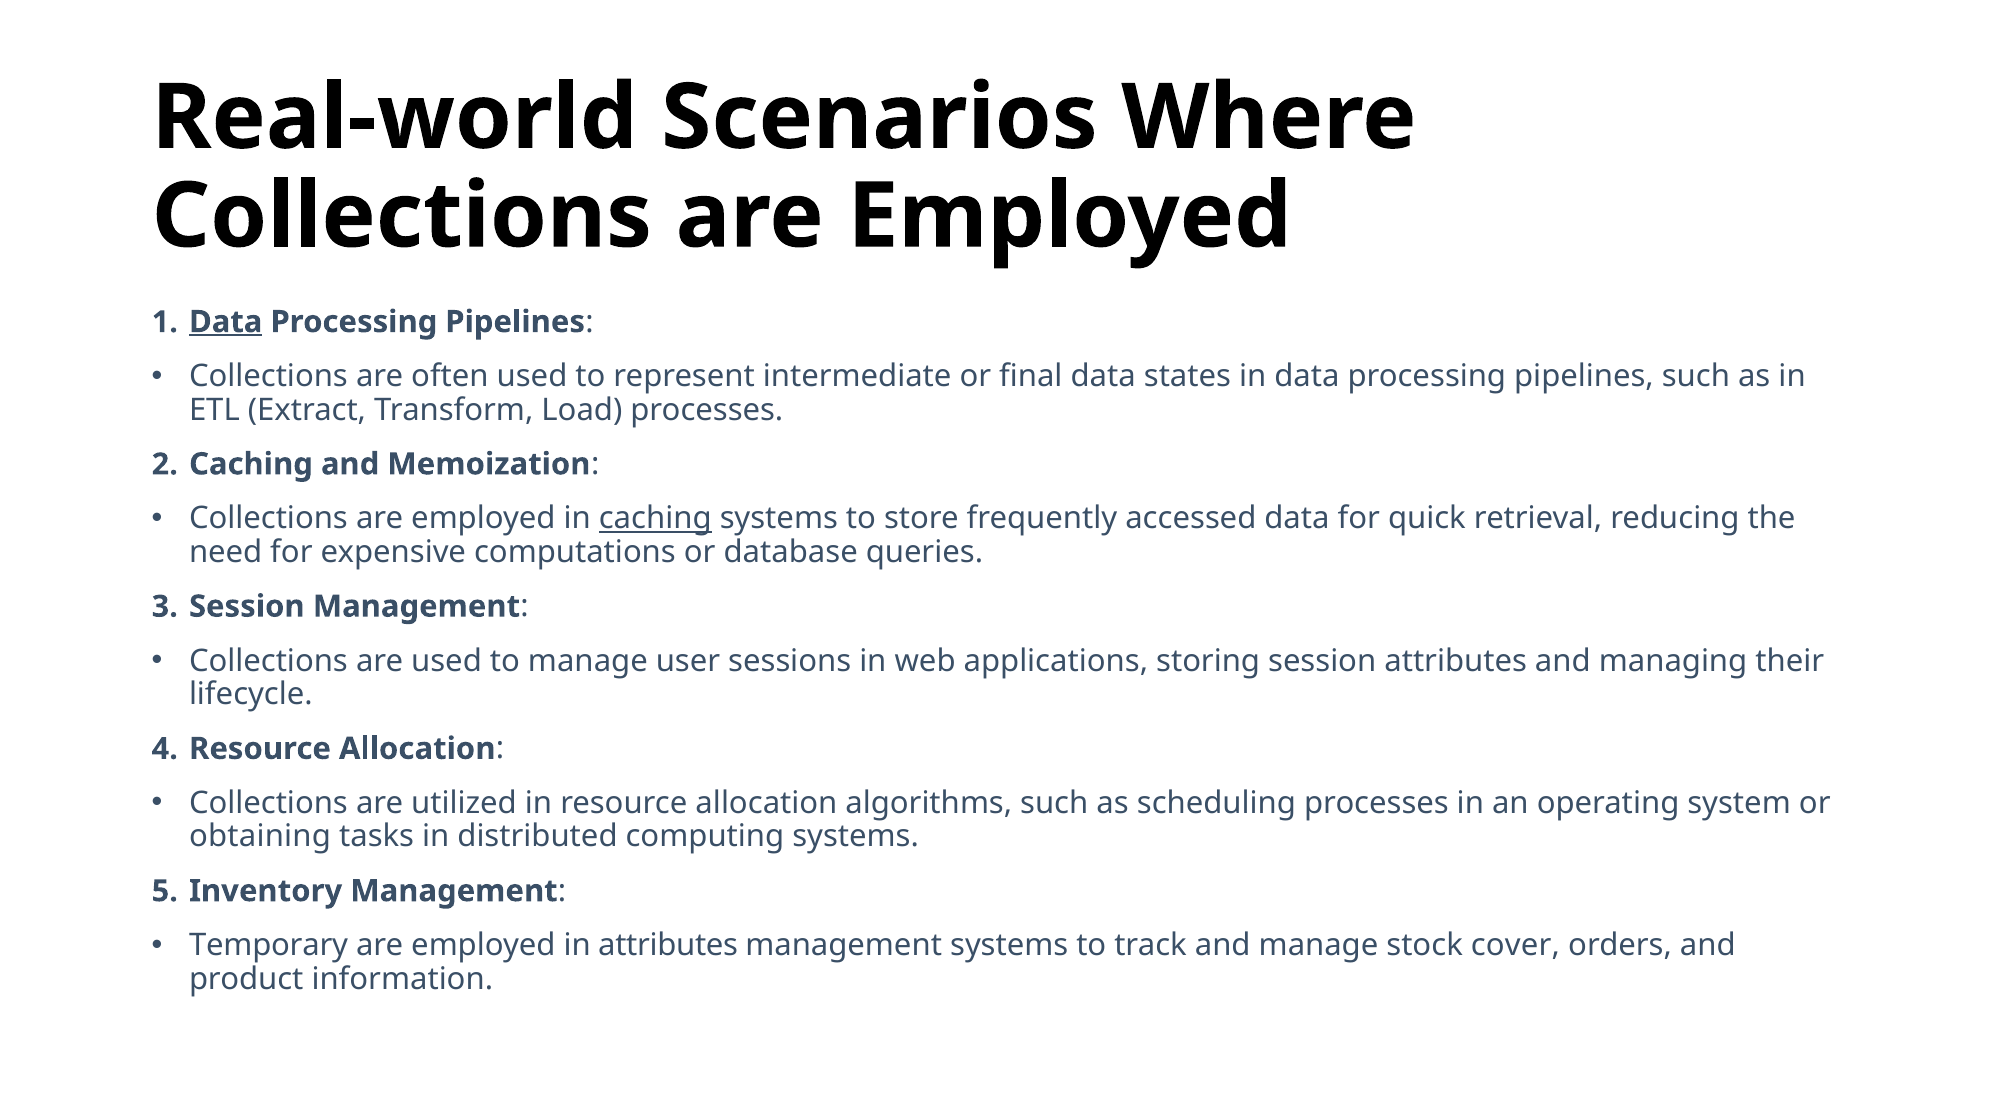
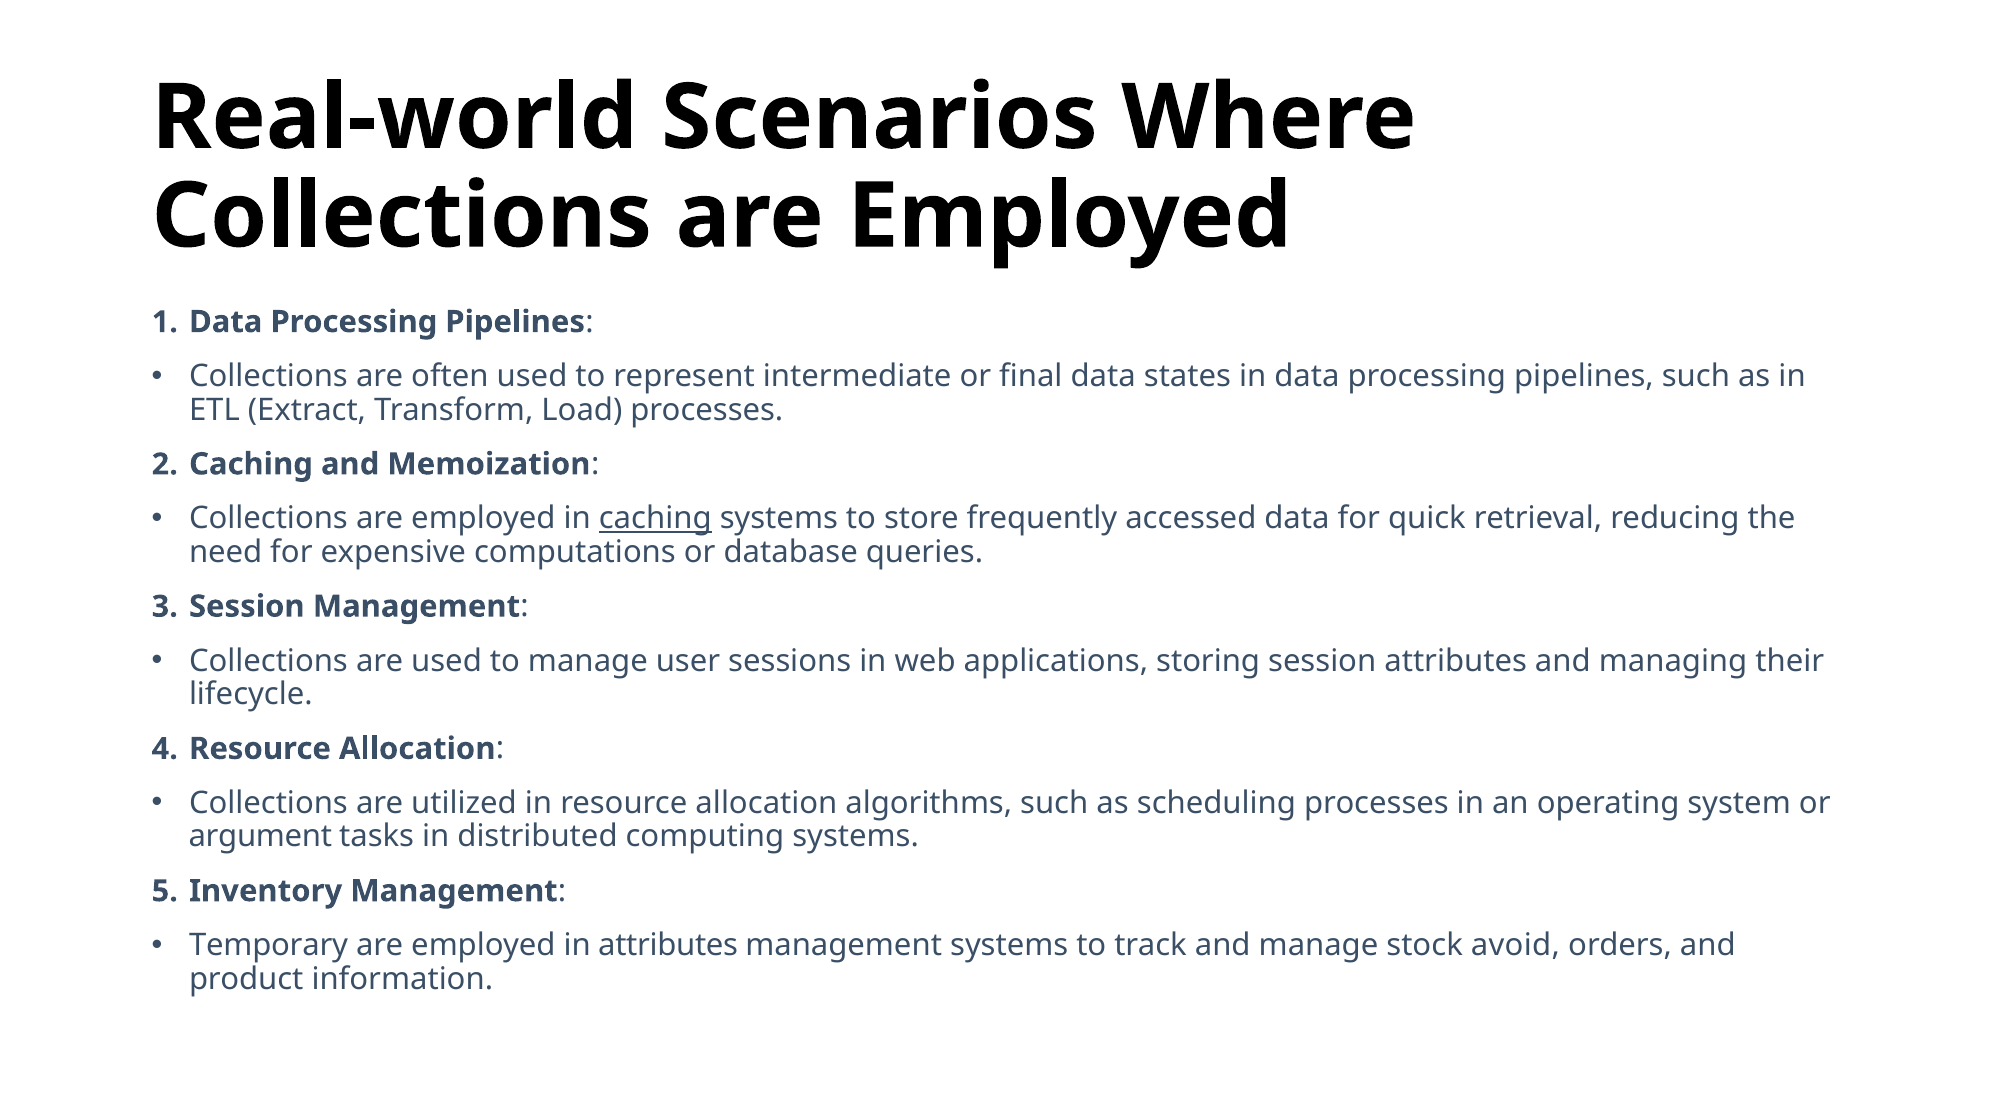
Data underline: present -> none (226, 322)
obtaining: obtaining -> argument (260, 837)
cover: cover -> avoid (1515, 946)
